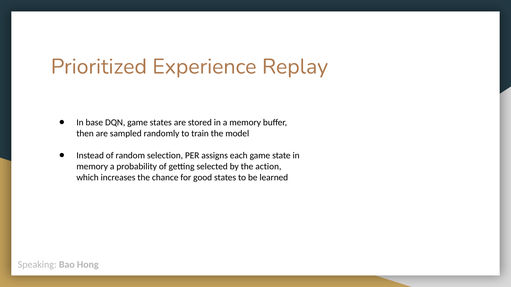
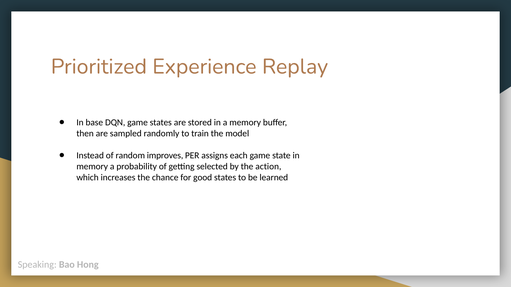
selection: selection -> improves (165, 156)
